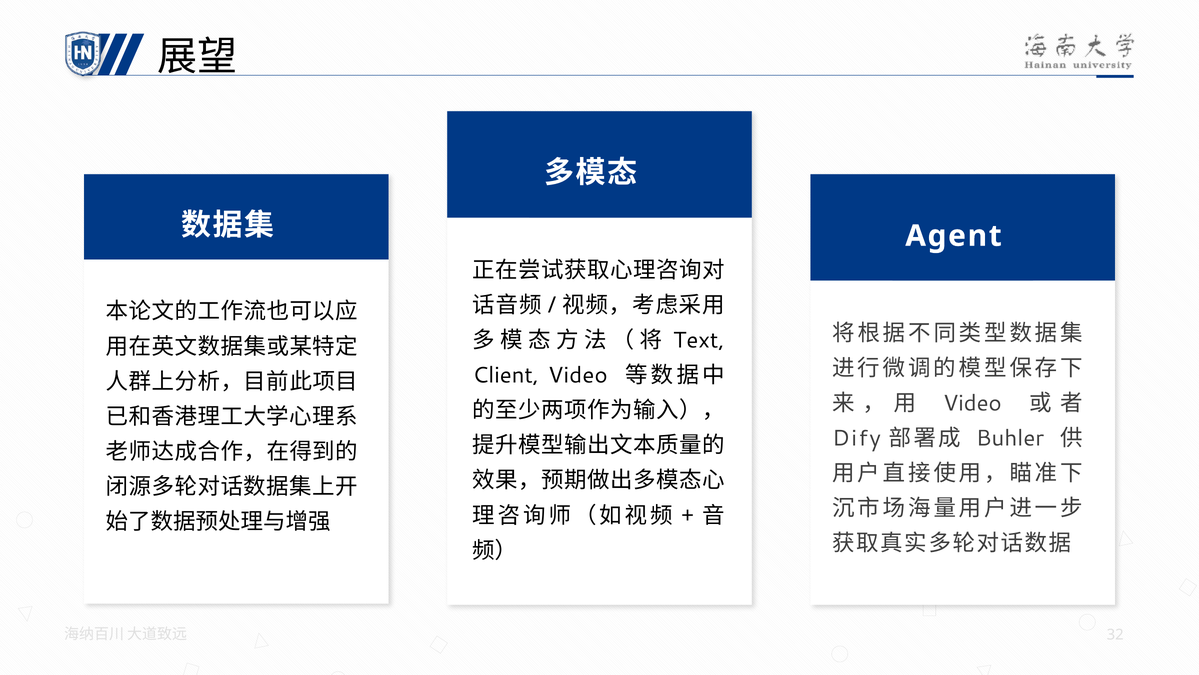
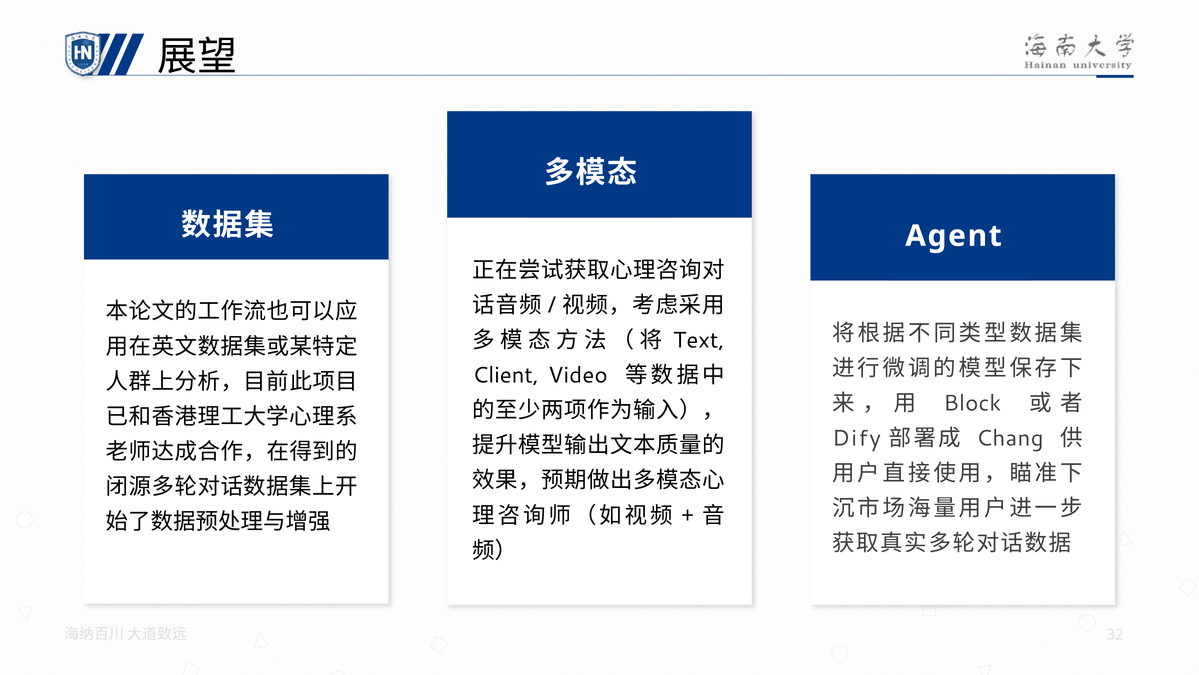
Video: Video -> Block (972, 403)
Buhler: Buhler -> Chang (1010, 438)
